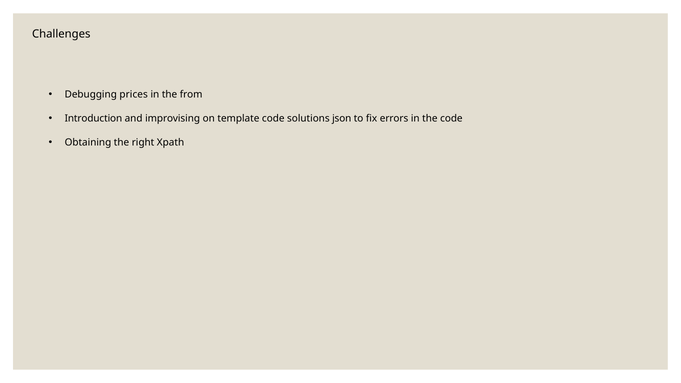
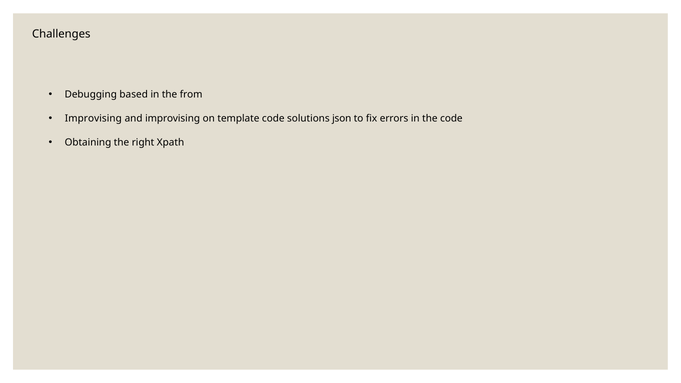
prices: prices -> based (134, 95)
Introduction: Introduction -> Improvising (93, 118)
